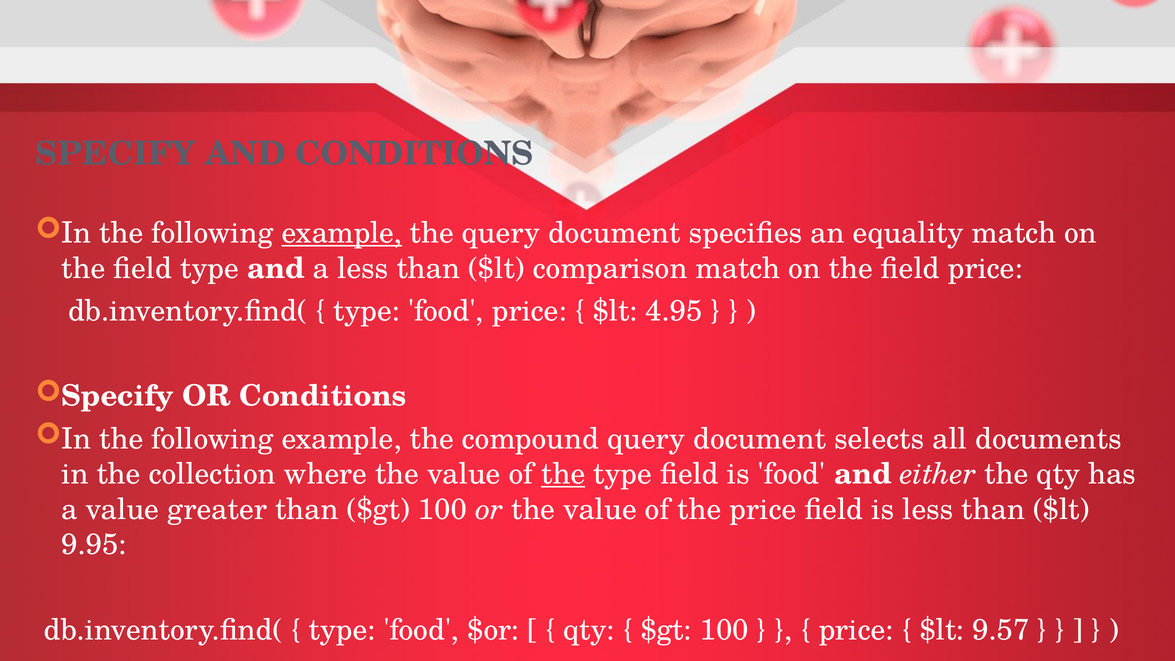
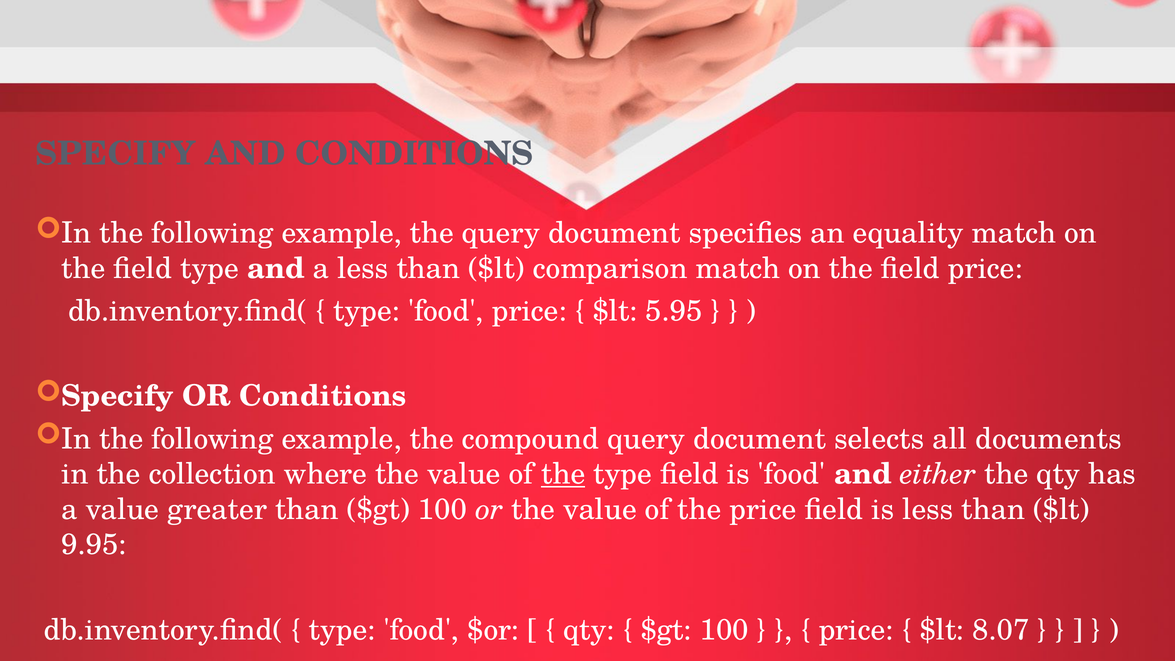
example underline: present -> none (342, 233)
4.95: 4.95 -> 5.95 (674, 311)
9.57: 9.57 -> 8.07 (1001, 630)
